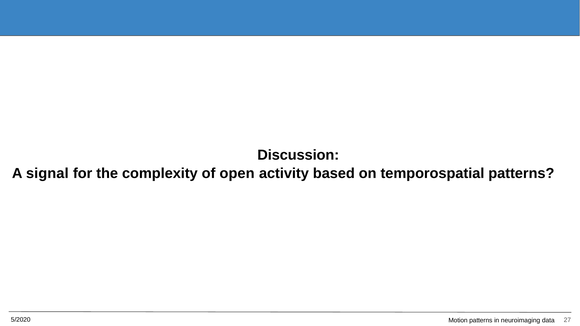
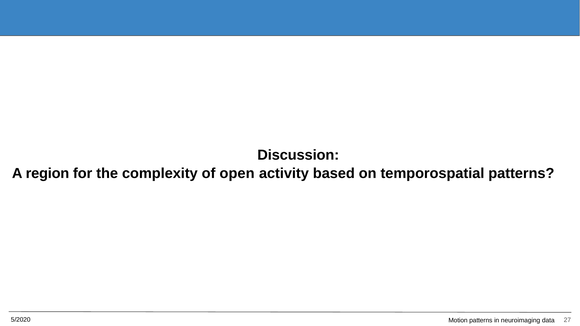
signal: signal -> region (47, 174)
